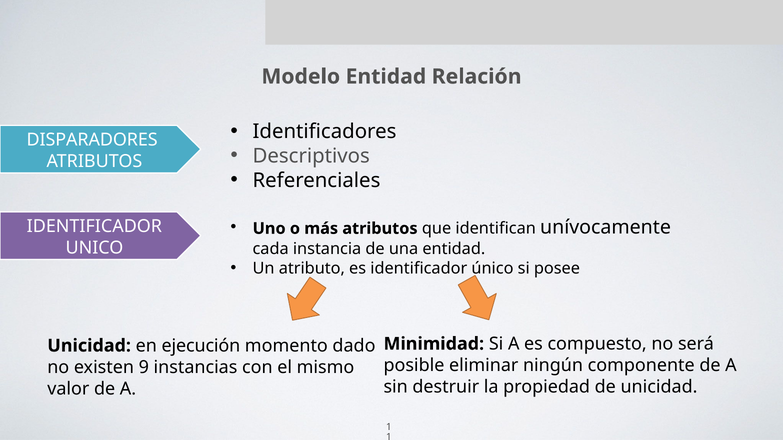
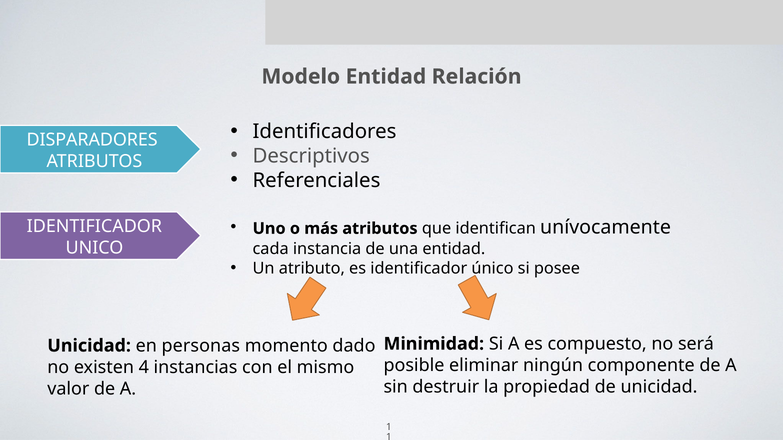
ejecución: ejecución -> personas (201, 346)
9: 9 -> 4 (144, 368)
